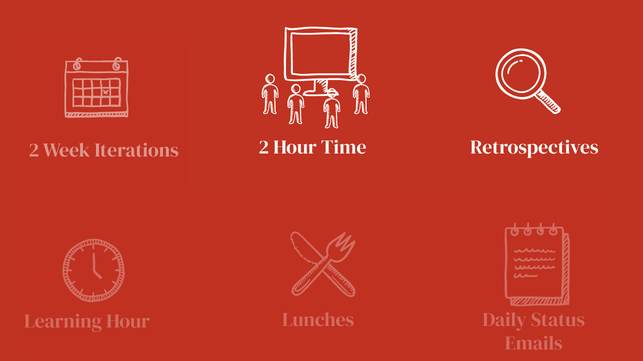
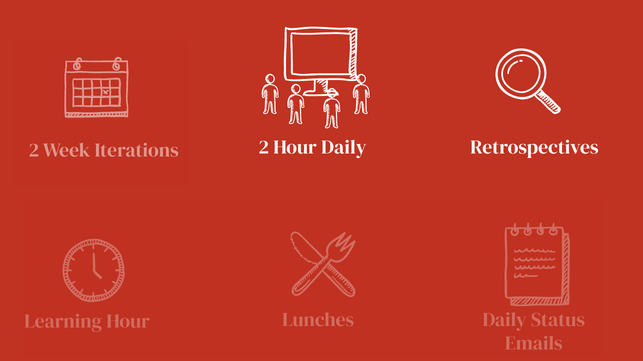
Hour Time: Time -> Daily (344, 147)
